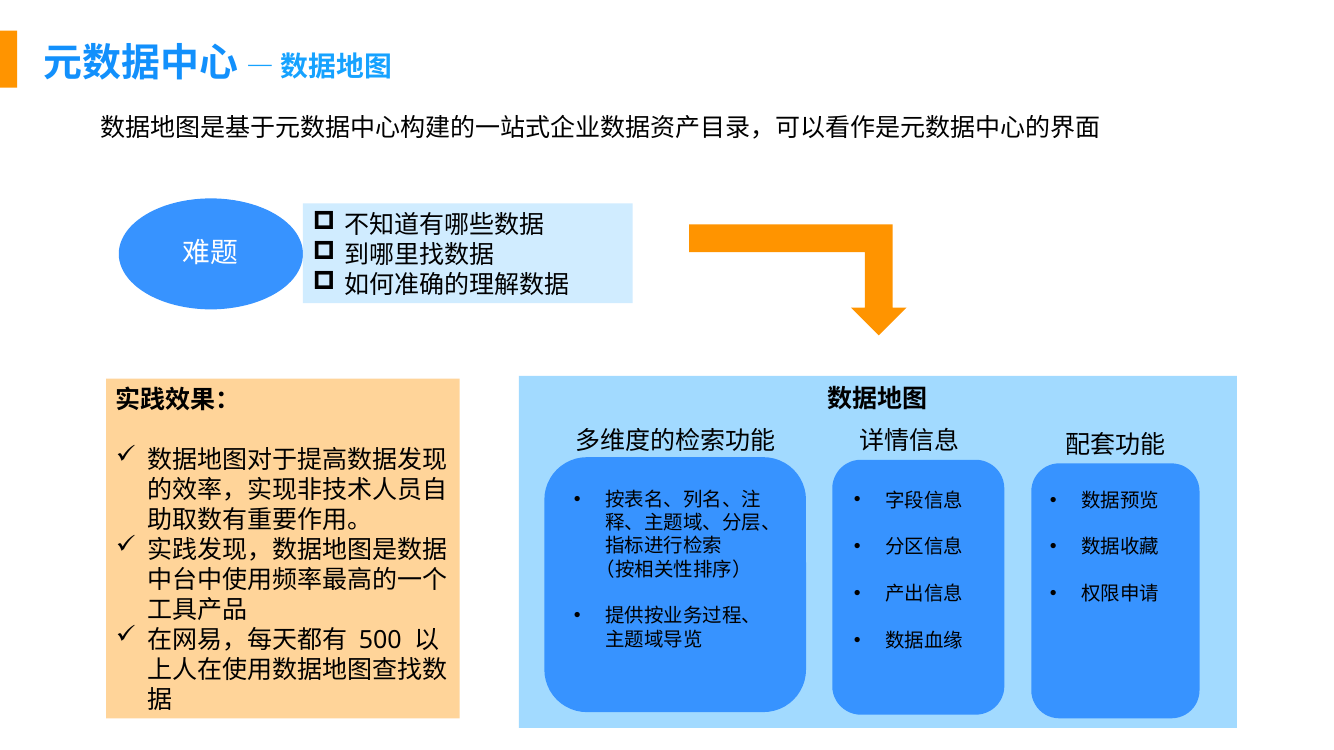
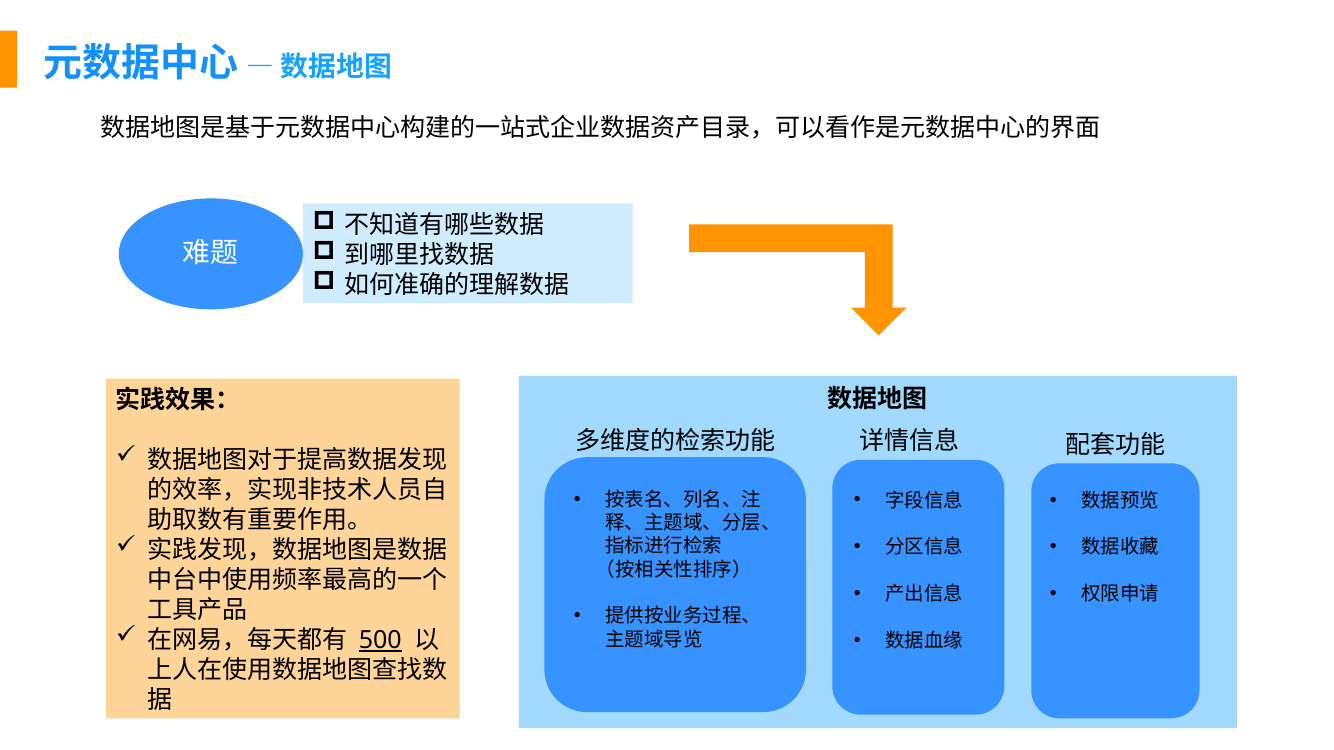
500 underline: none -> present (380, 640)
